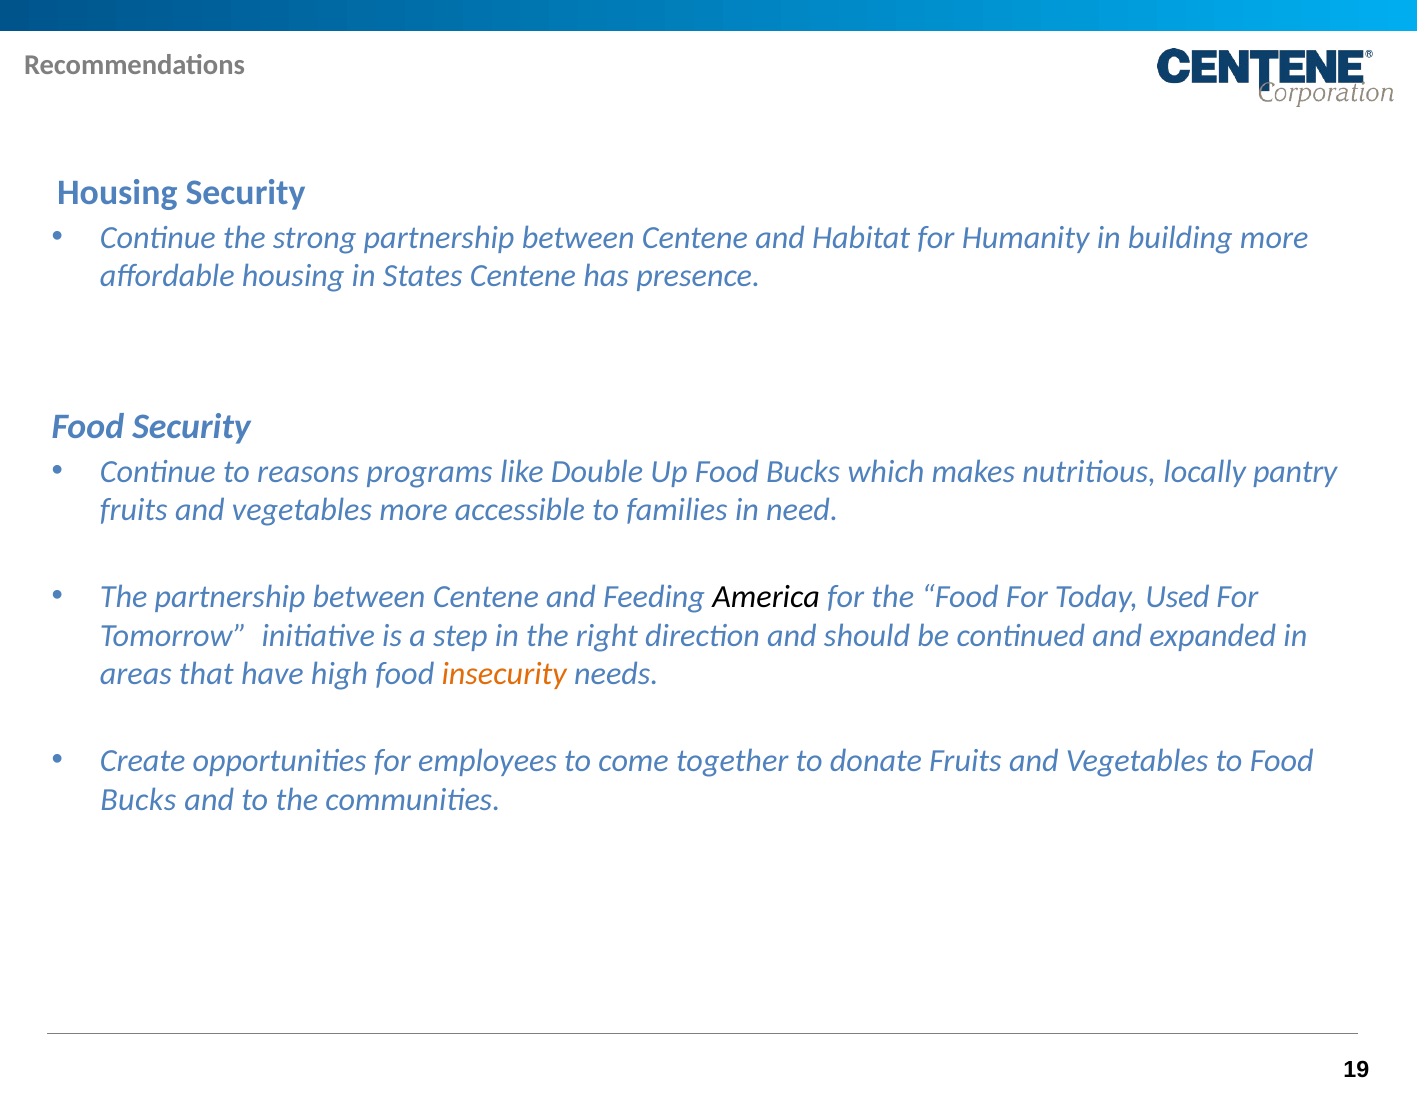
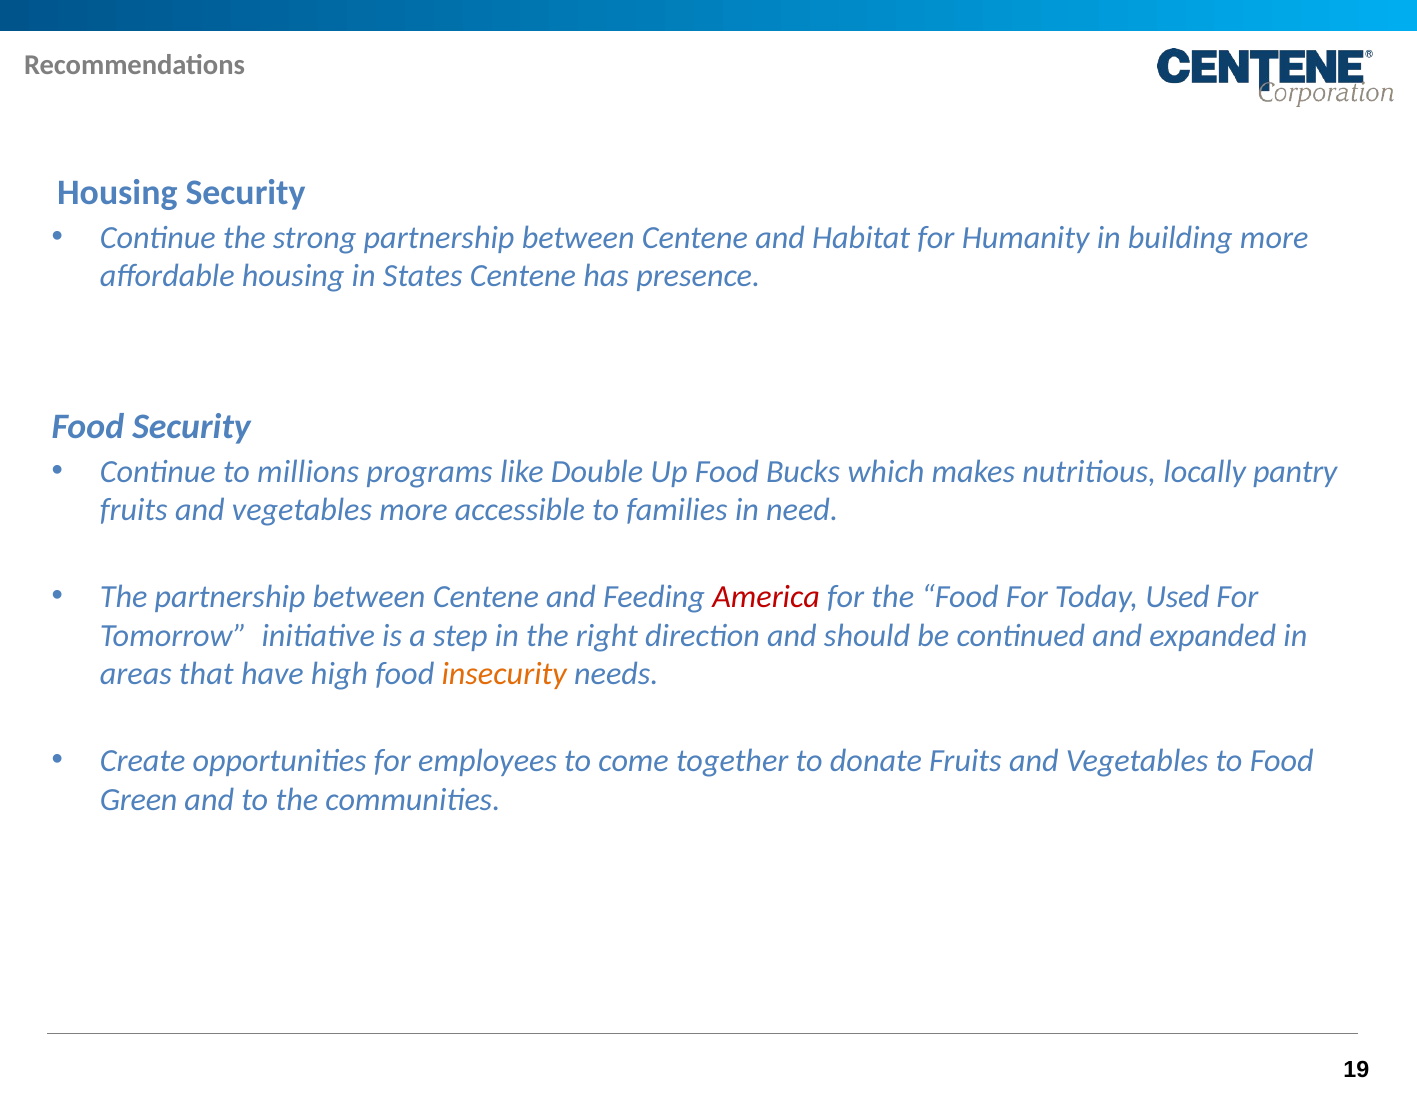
reasons: reasons -> millions (308, 472)
America colour: black -> red (766, 597)
Bucks: Bucks -> Green (139, 800)
